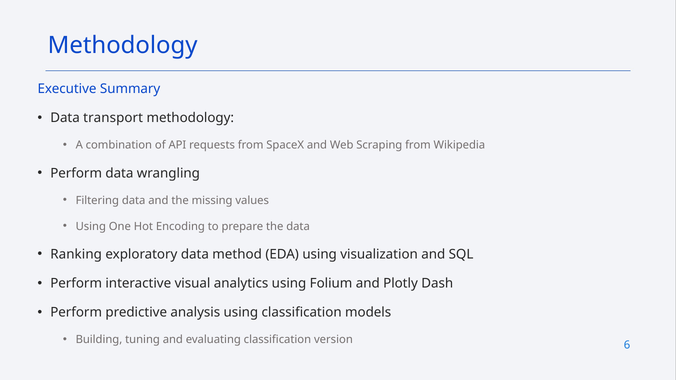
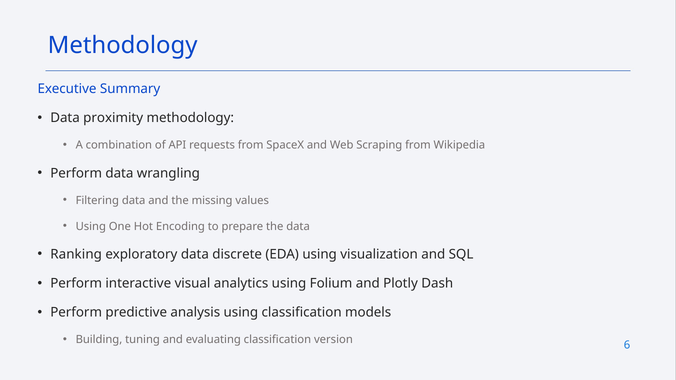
transport: transport -> proximity (113, 118)
method: method -> discrete (237, 255)
